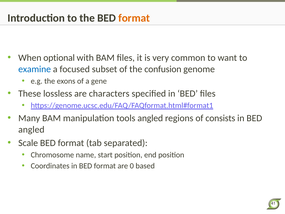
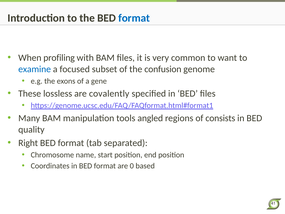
format colour: orange -> blue (134, 18)
optional: optional -> profiling (59, 58)
characters: characters -> covalently (109, 93)
angled: angled -> quality (31, 129)
Scale: Scale -> Right (28, 143)
